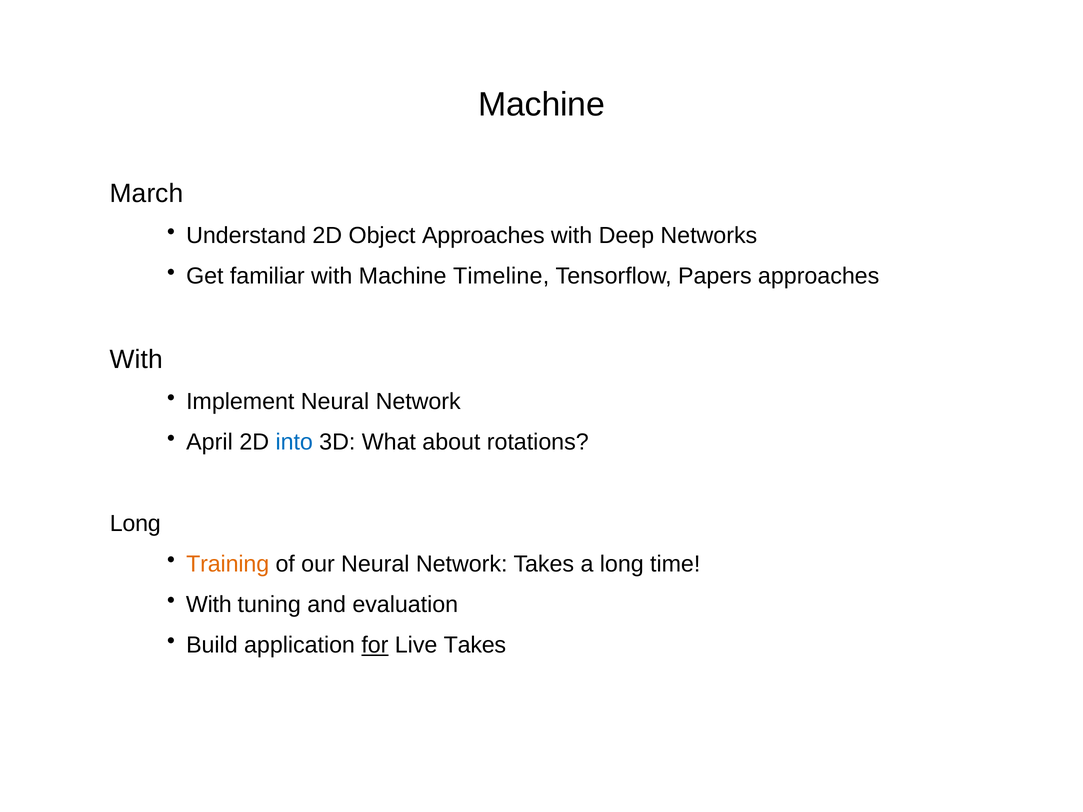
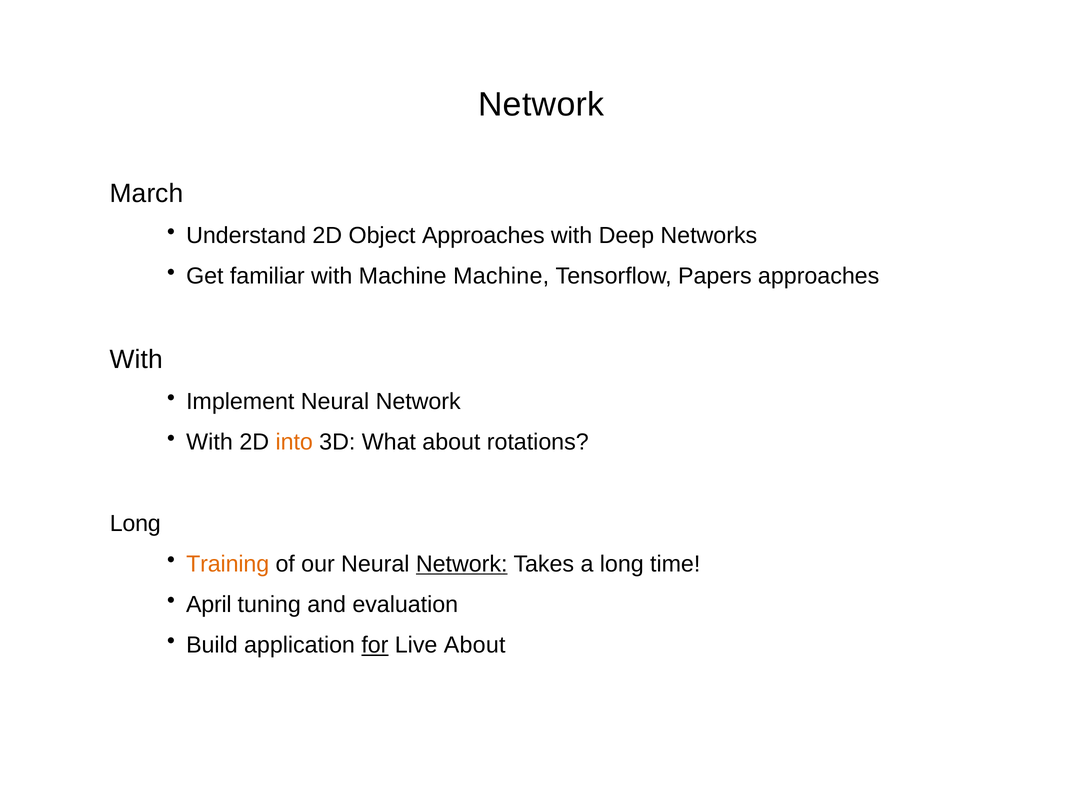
Machine: Machine -> Network (541, 105)
Machine Timeline: Timeline -> Machine (501, 276)
April: April -> With (210, 442)
into colour: blue -> orange (294, 442)
Network underline: none -> present (462, 564)
With: With -> April (209, 605)
Live Takes: Takes -> About (475, 645)
